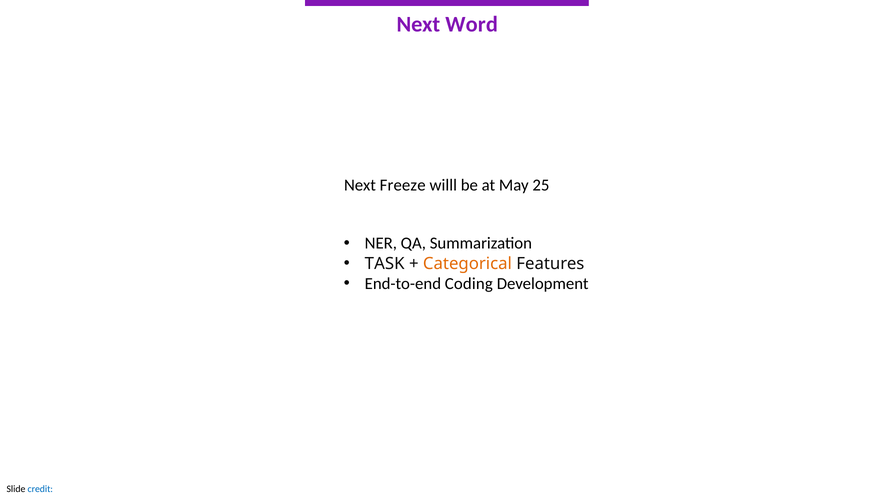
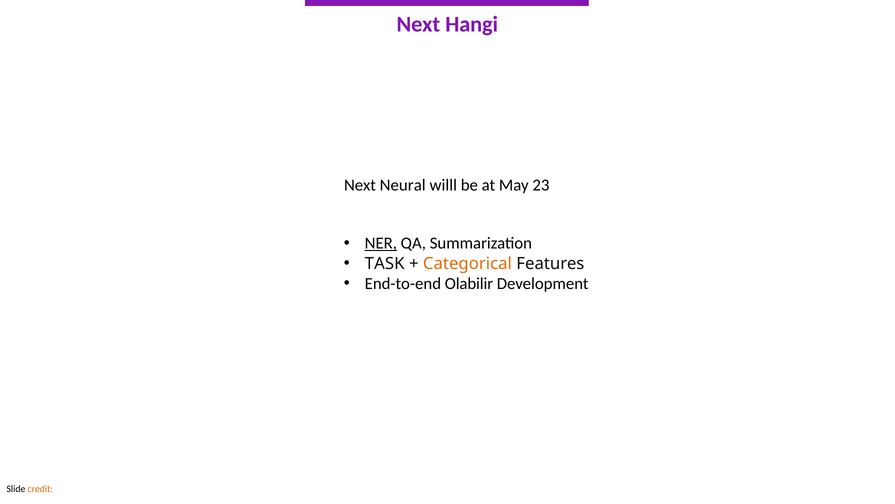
Word: Word -> Hangi (472, 24)
Freeze: Freeze -> Neural (403, 185)
25: 25 -> 23 (541, 185)
NER underline: none -> present (381, 243)
Coding: Coding -> Olabilir (469, 283)
credit colour: blue -> orange (40, 489)
